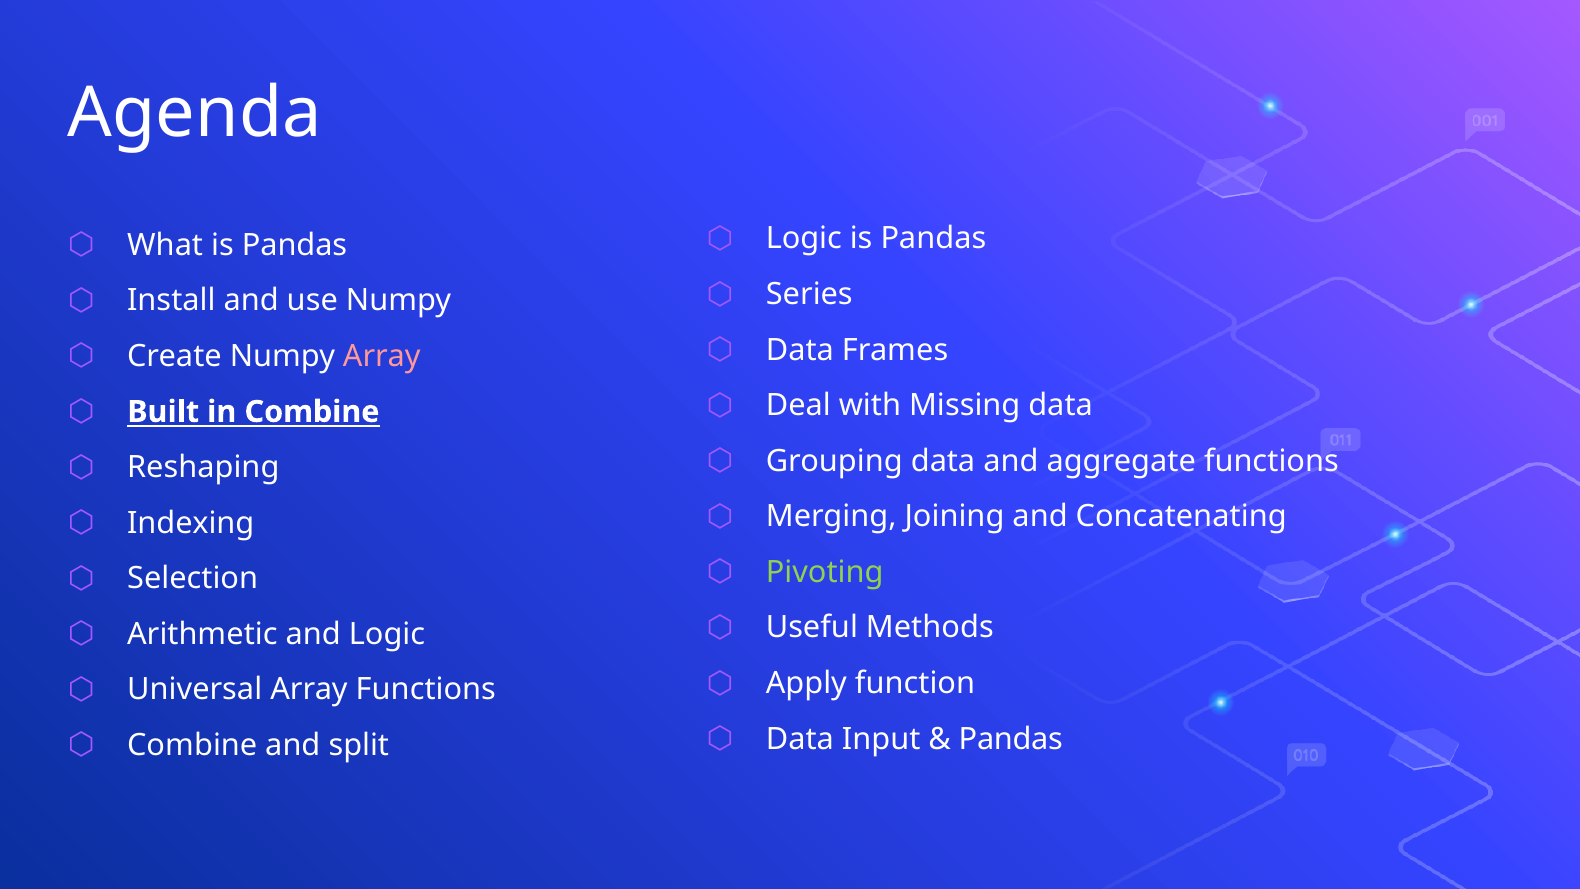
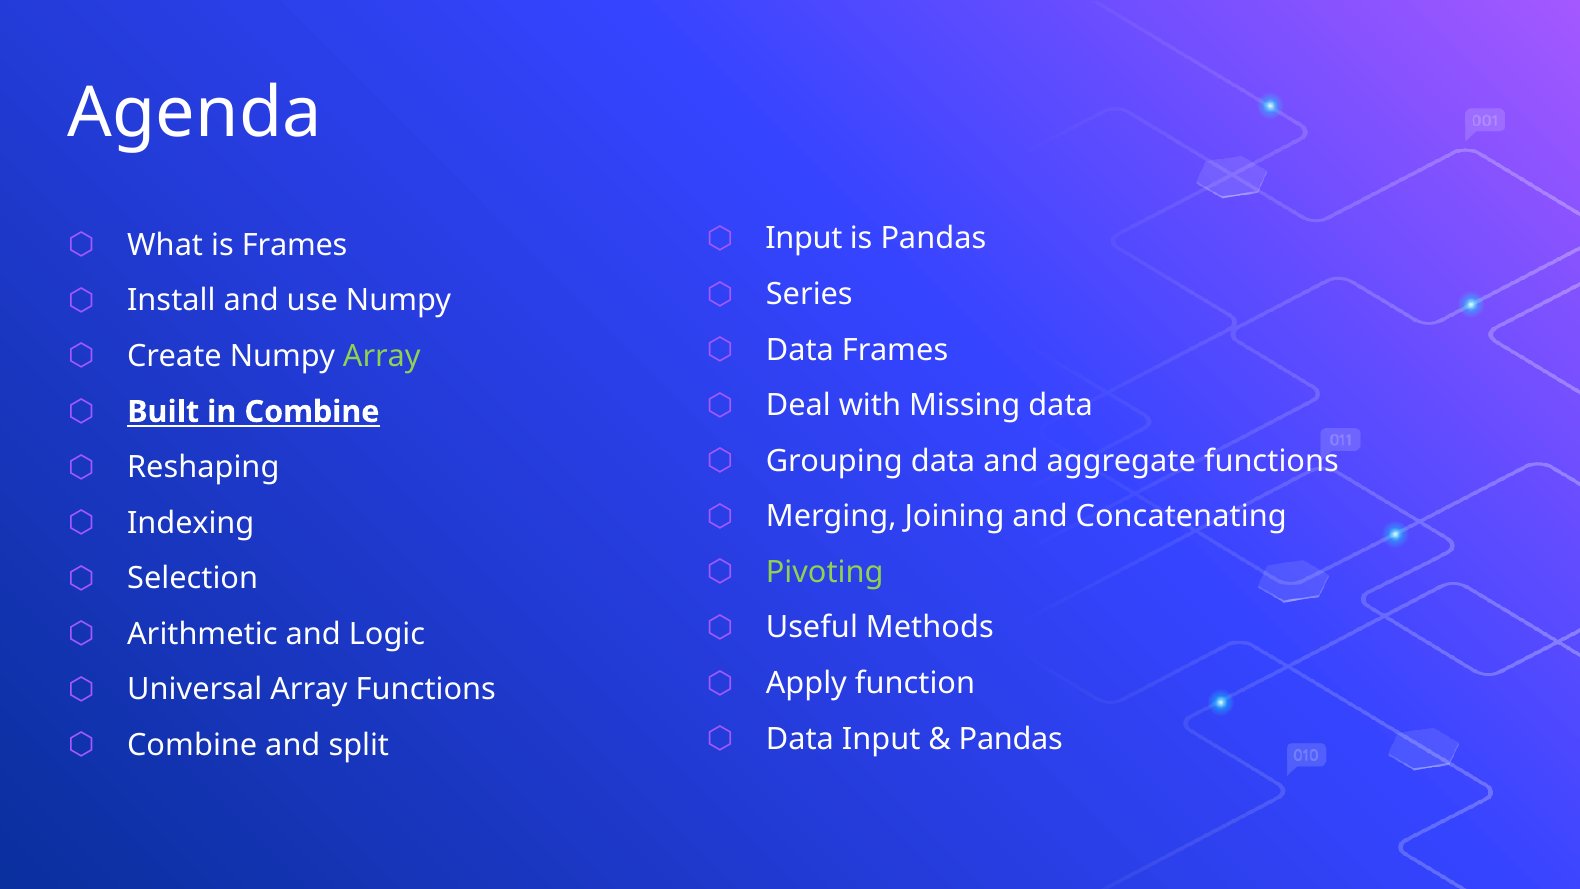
Logic: Logic -> Input (804, 239)
What is Pandas: Pandas -> Frames (295, 245)
Array colour: pink -> light green (382, 356)
